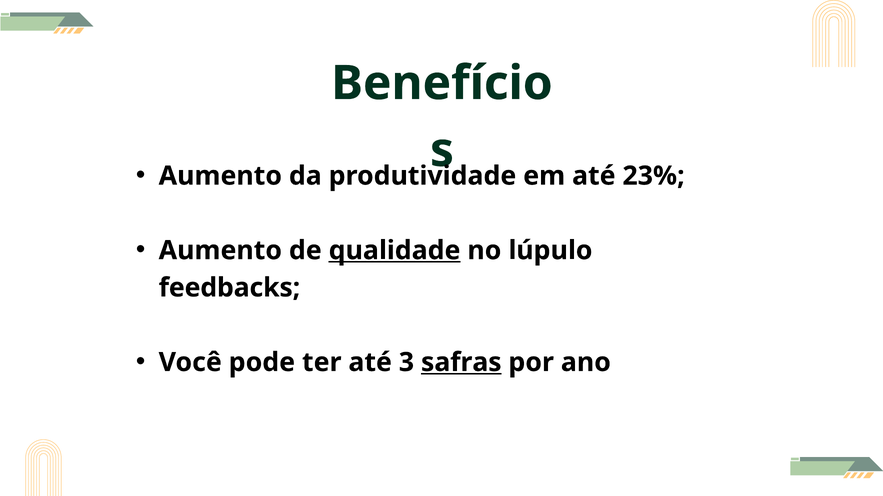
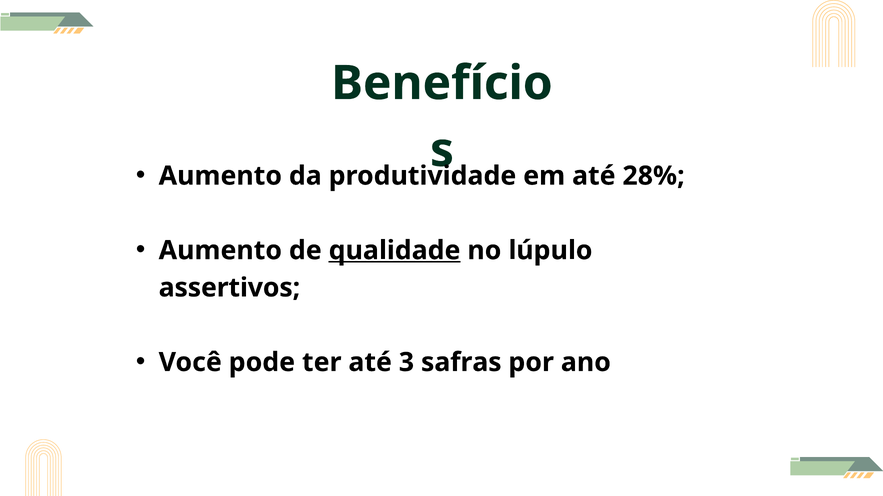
23%: 23% -> 28% (654, 176)
feedbacks: feedbacks -> assertivos (229, 288)
safras underline: present -> none (461, 363)
